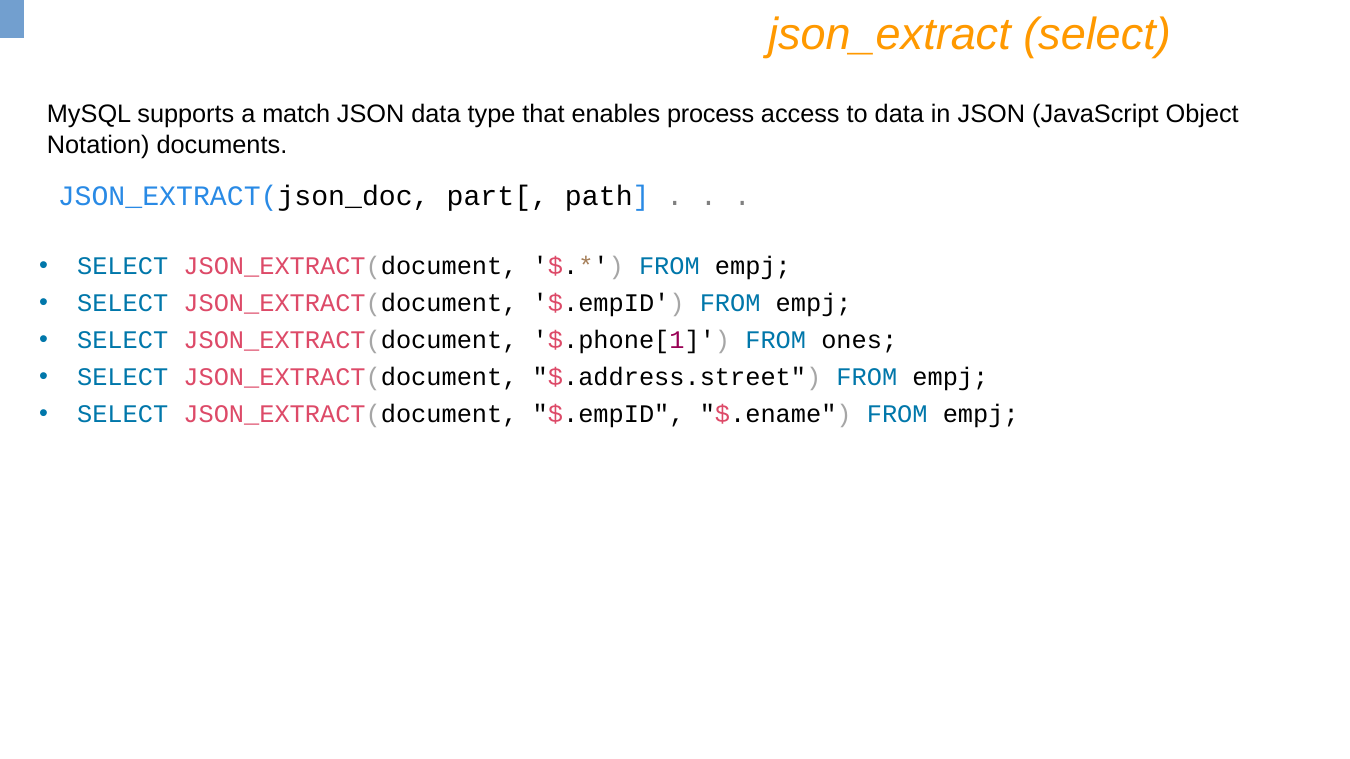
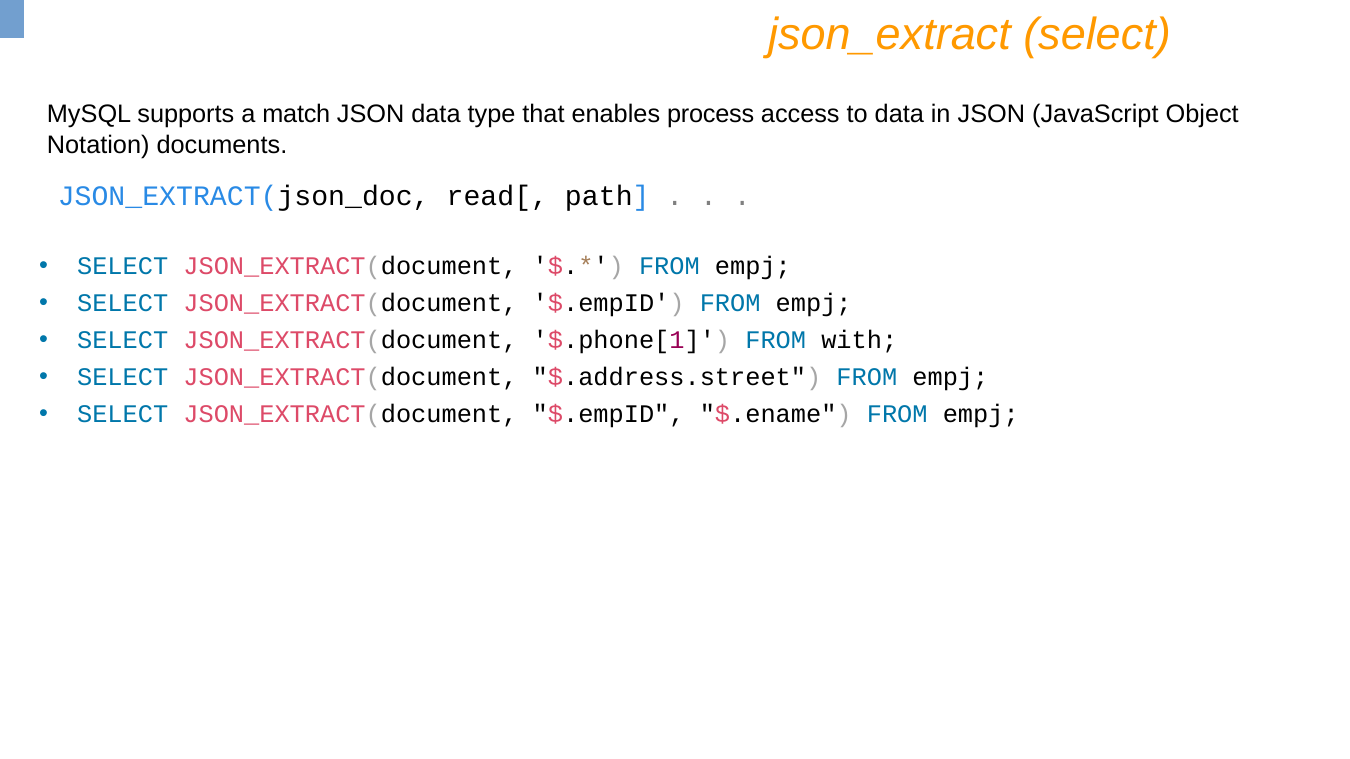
part[: part[ -> read[ (497, 196)
ones: ones -> with (859, 340)
